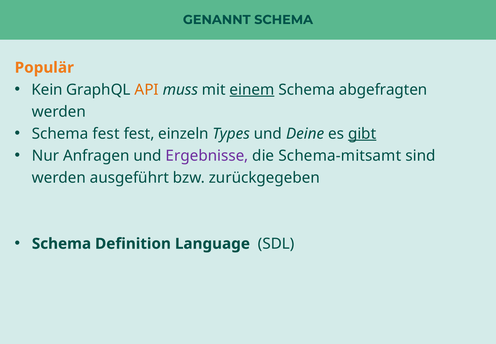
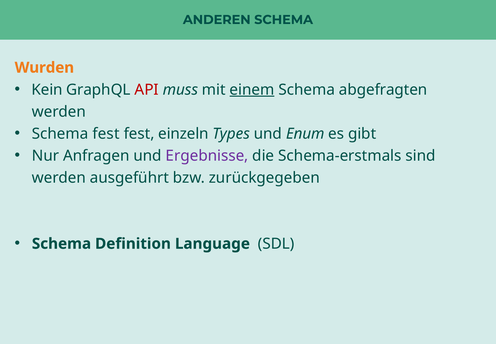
GENANNT: GENANNT -> ANDEREN (217, 20)
Populär: Populär -> Wurden (44, 68)
API colour: orange -> red (147, 89)
Deine: Deine -> Enum (305, 133)
gibt underline: present -> none (362, 133)
Schema-mitsamt: Schema-mitsamt -> Schema-erstmals (340, 155)
